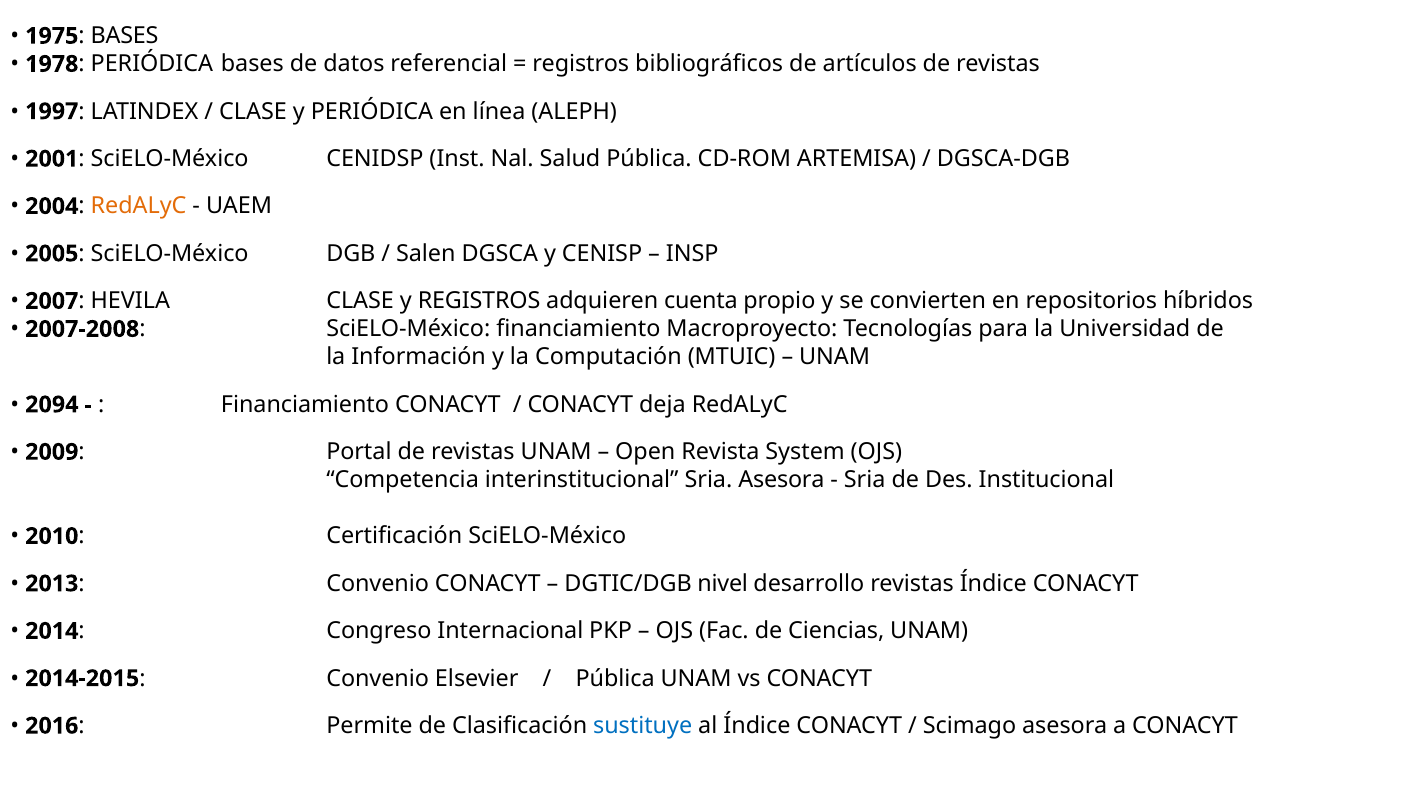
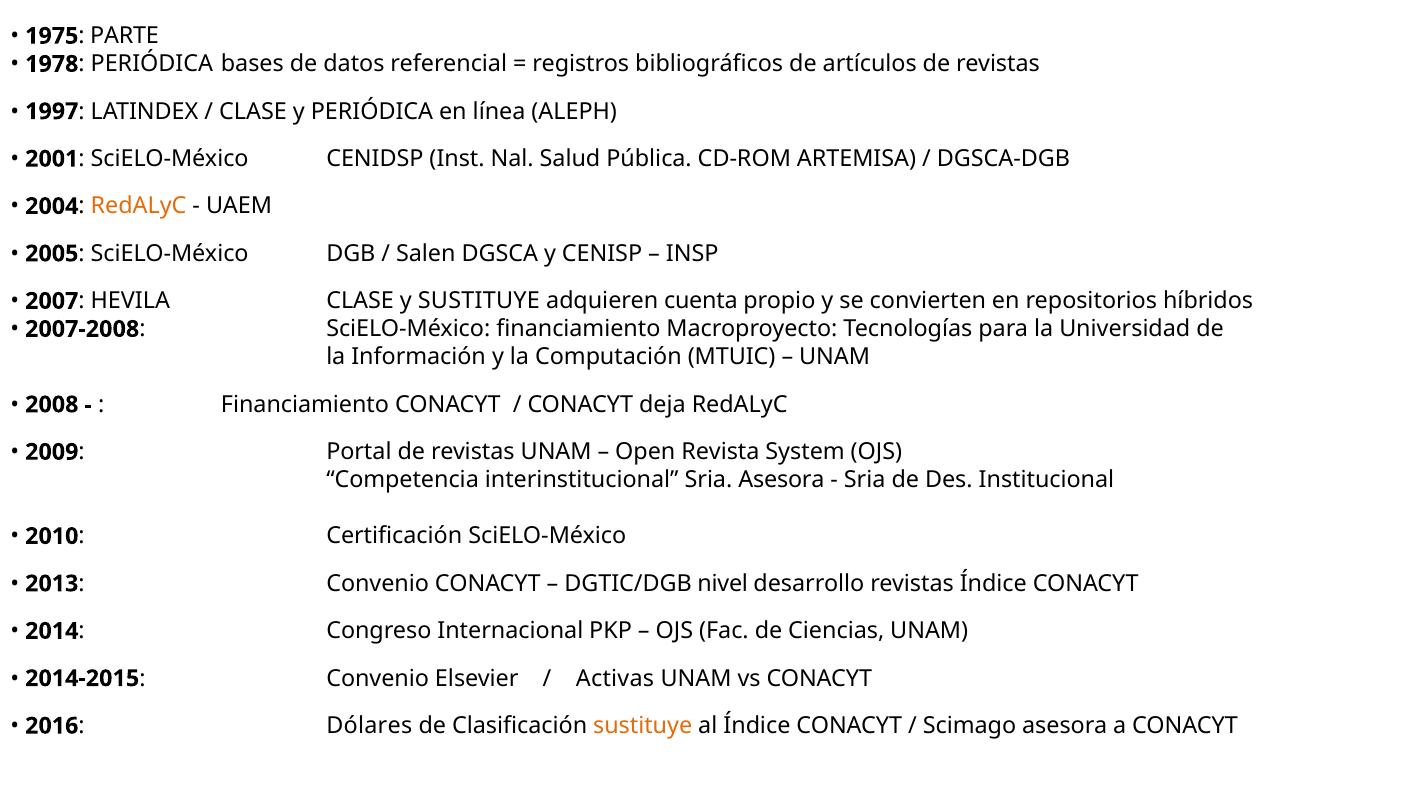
1975 BASES: BASES -> PARTE (125, 36)
y REGISTROS: REGISTROS -> SUSTITUYE (479, 301)
2094: 2094 -> 2008 (52, 404)
Pública: Pública -> Activas (615, 678)
Permite: Permite -> Dólares (369, 726)
sustituye colour: blue -> orange (643, 726)
